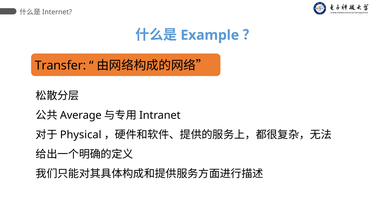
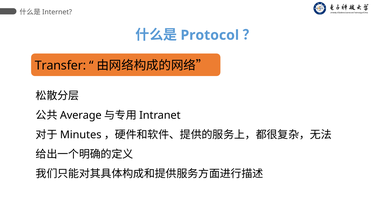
Example: Example -> Protocol (210, 35)
Physical: Physical -> Minutes (81, 135)
